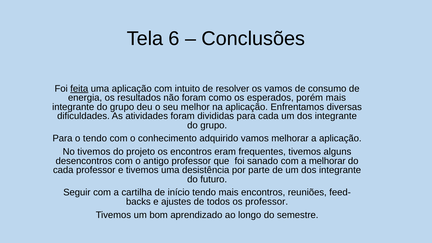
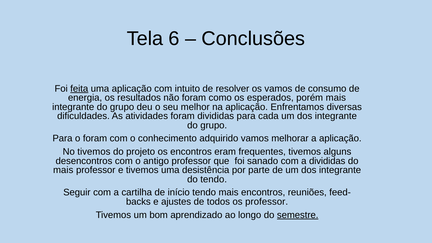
o tendo: tendo -> foram (95, 139)
a melhorar: melhorar -> divididas (327, 161)
cada: cada -> mais (63, 170)
do futuro: futuro -> tendo (214, 179)
semestre underline: none -> present (298, 215)
